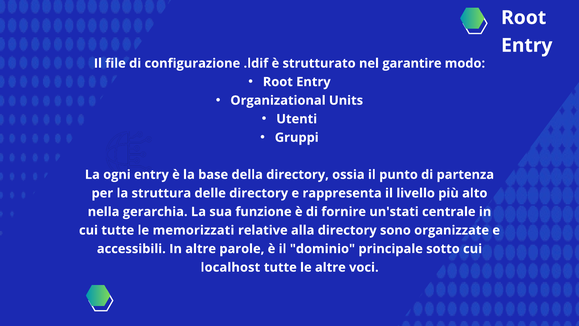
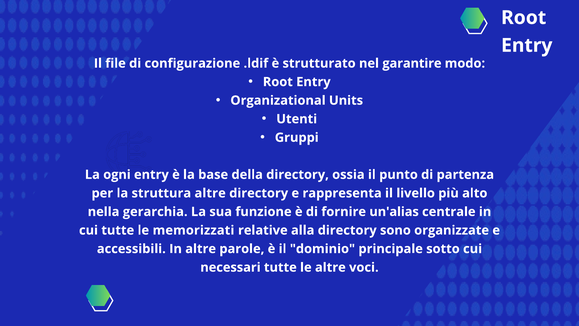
struttura delle: delle -> altre (210, 193)
un'stati: un'stati -> un'alias (394, 212)
localhost: localhost -> necessari (230, 267)
